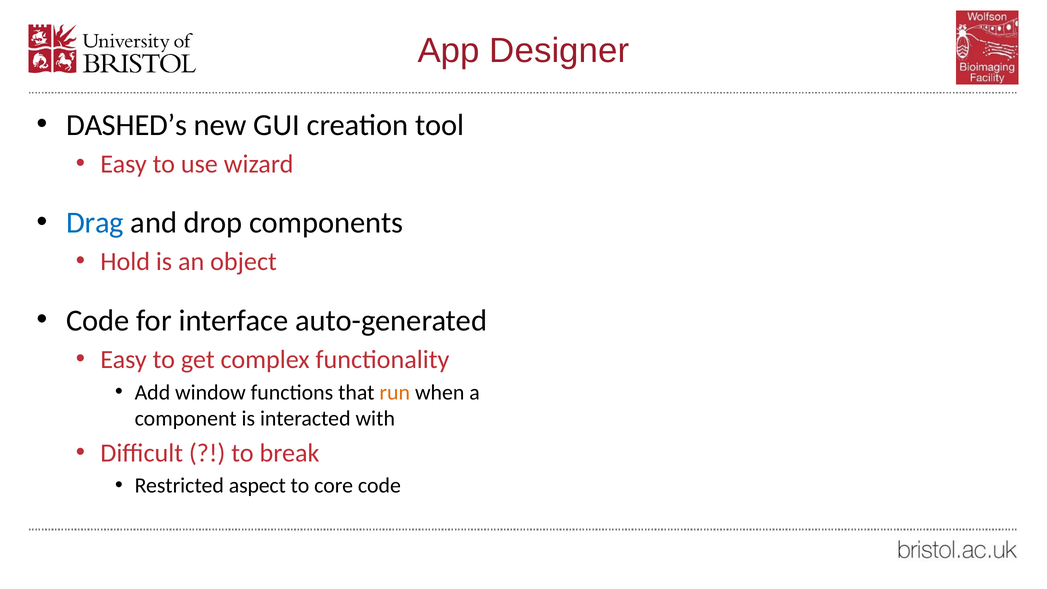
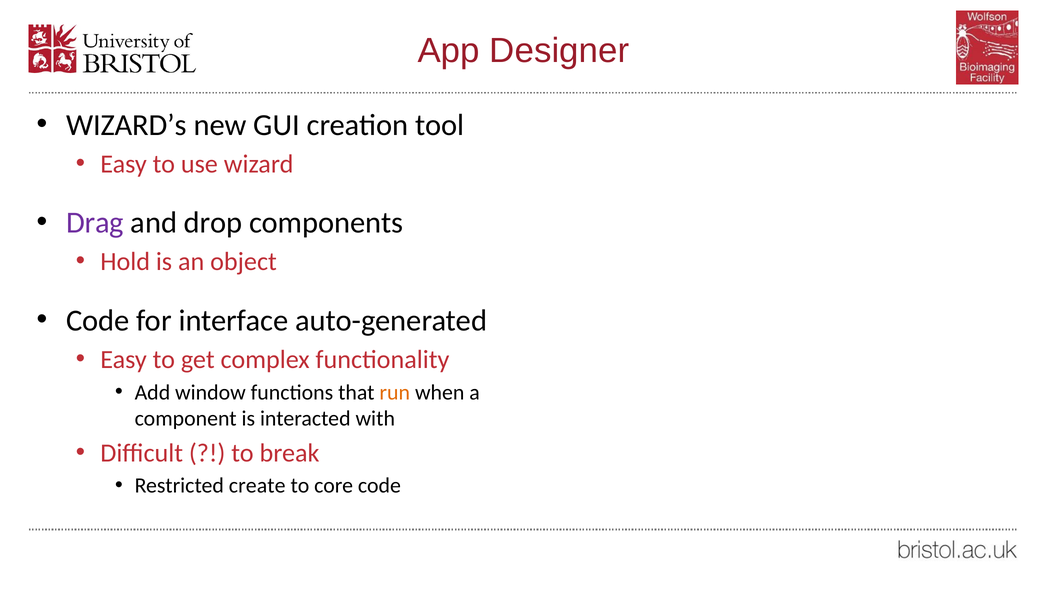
DASHED’s: DASHED’s -> WIZARD’s (126, 125)
Drag colour: blue -> purple (95, 223)
aspect: aspect -> create (257, 486)
